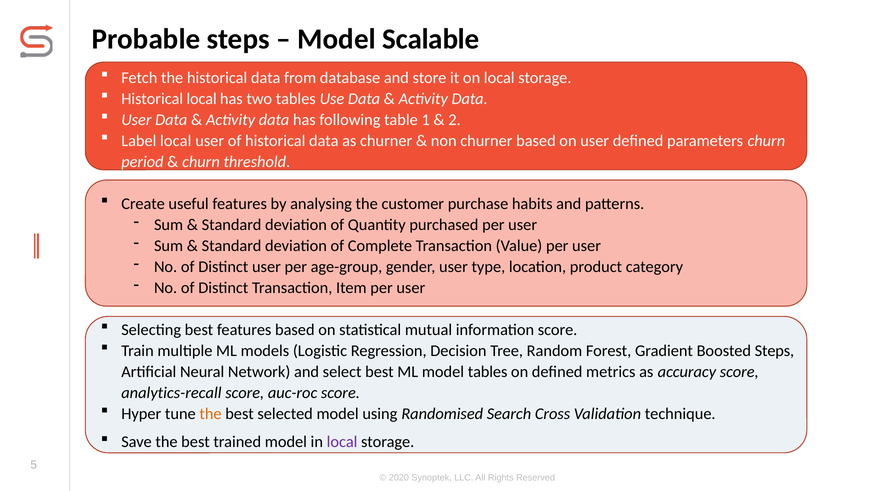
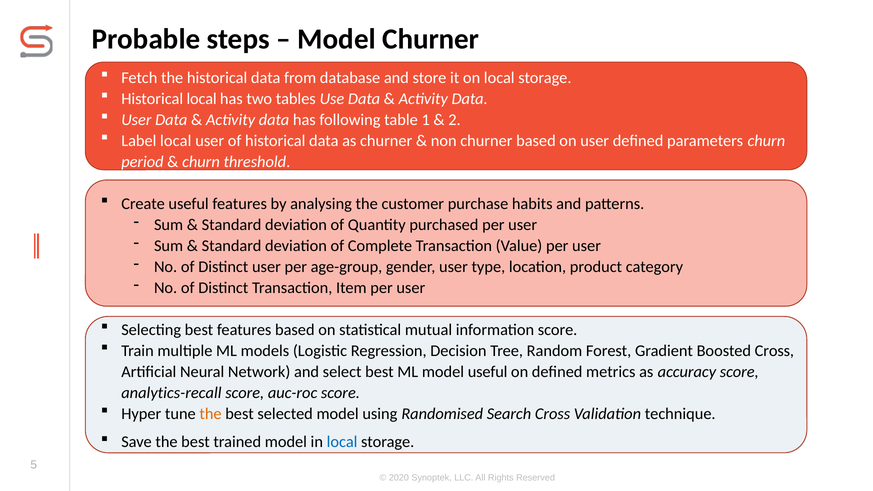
Model Scalable: Scalable -> Churner (431, 39)
Boosted Steps: Steps -> Cross (774, 351)
model tables: tables -> useful (488, 372)
local colour: purple -> blue (342, 442)
